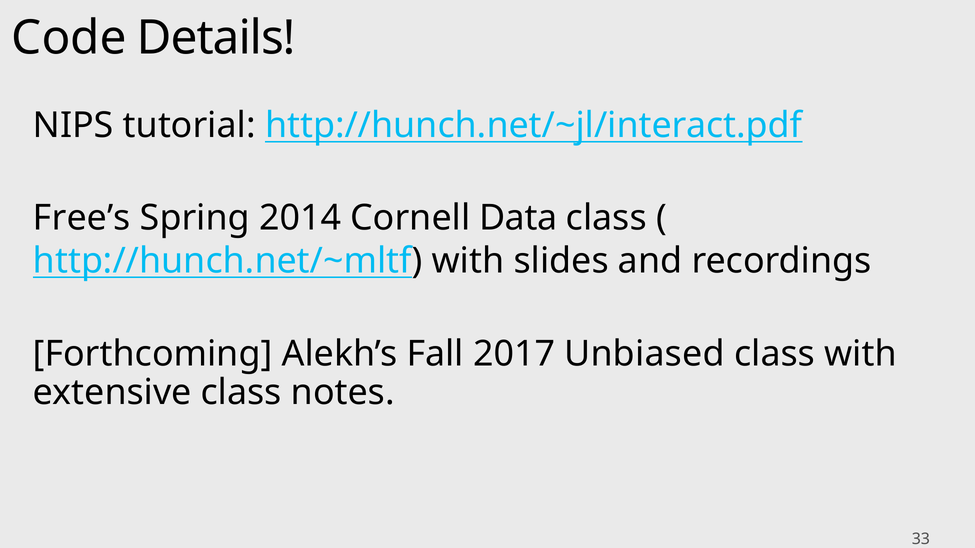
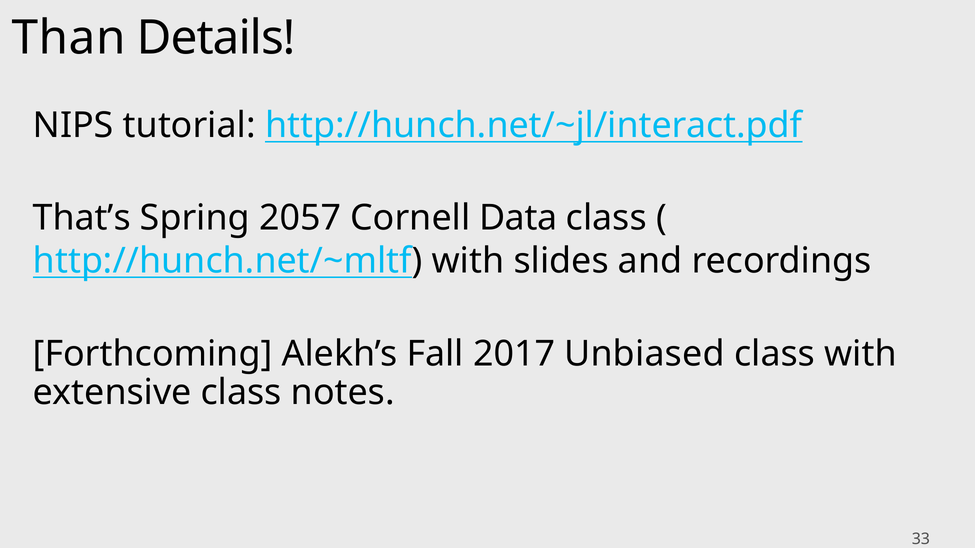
Code: Code -> Than (69, 38)
Free’s: Free’s -> That’s (82, 218)
2014: 2014 -> 2057 (300, 218)
